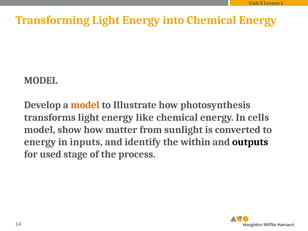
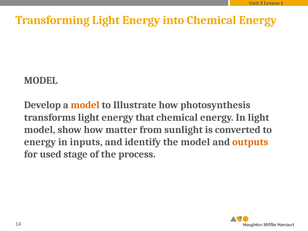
like: like -> that (145, 117)
In cells: cells -> light (259, 117)
the within: within -> model (195, 142)
outputs colour: black -> orange (250, 142)
